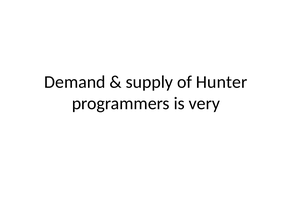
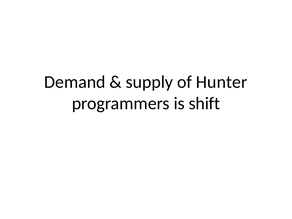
very: very -> shift (204, 103)
